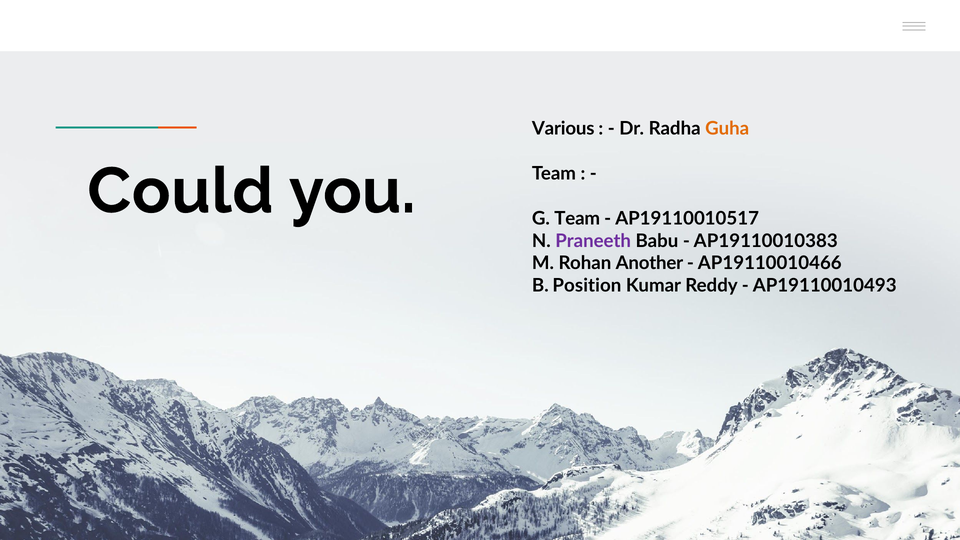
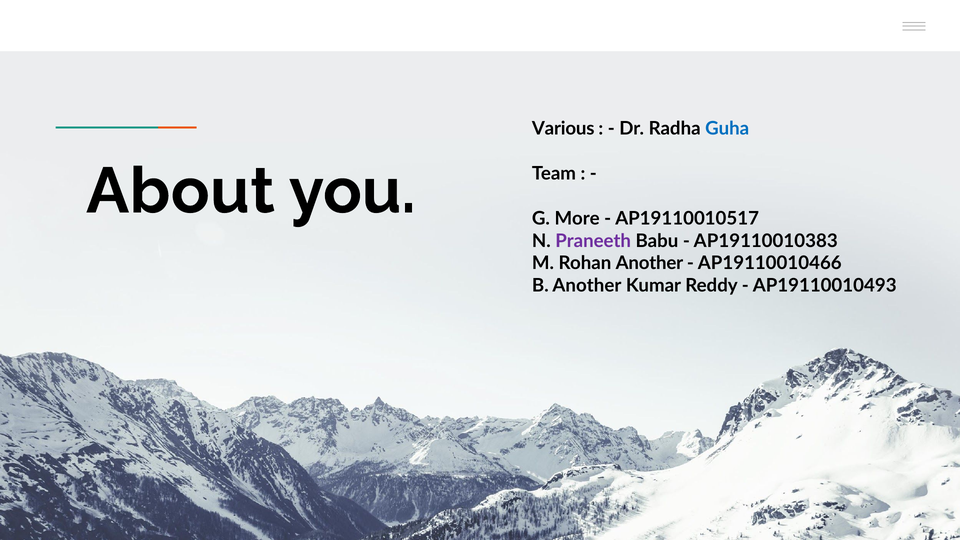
Guha colour: orange -> blue (727, 129)
Could: Could -> About (181, 191)
G Team: Team -> More (577, 218)
B Position: Position -> Another (587, 286)
